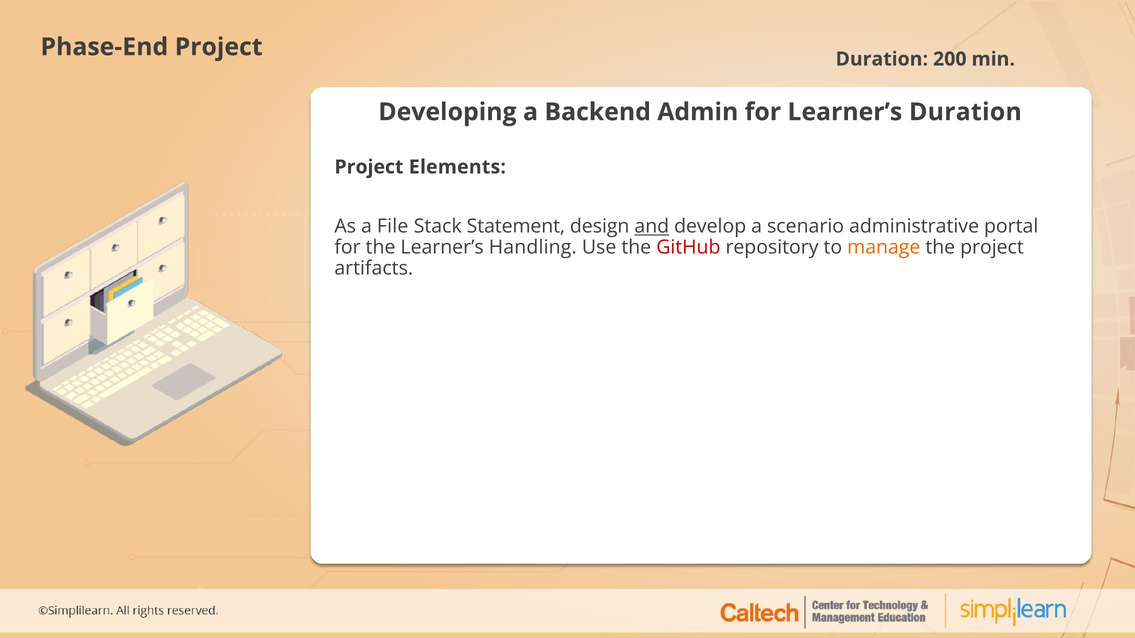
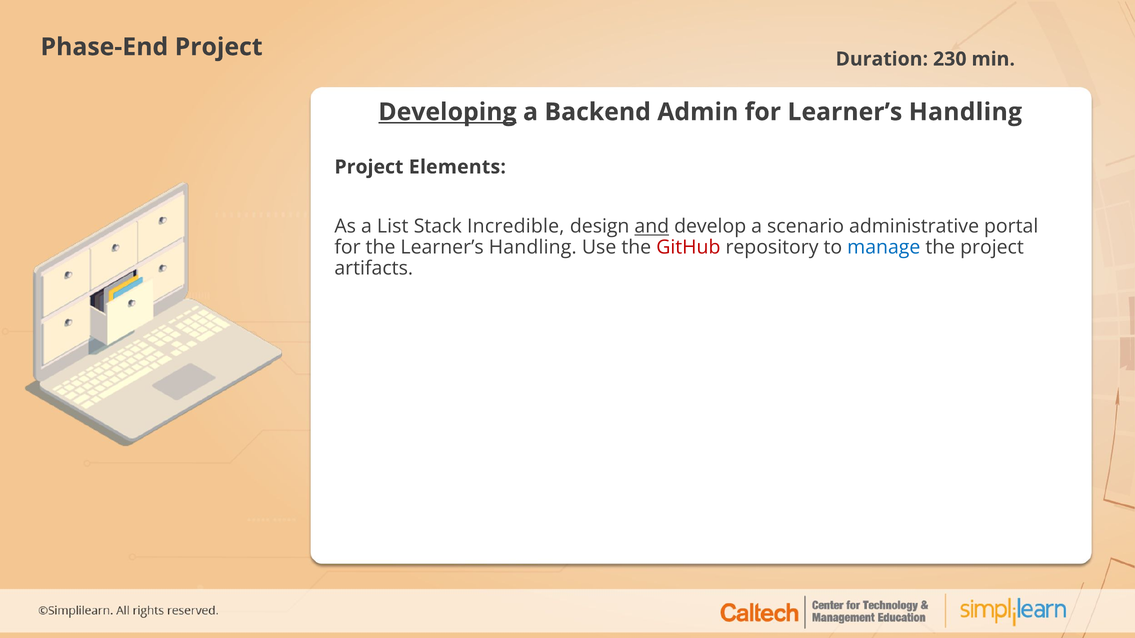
200: 200 -> 230 (950, 59)
Developing underline: none -> present (447, 112)
for Learner’s Duration: Duration -> Handling (965, 112)
File: File -> List (393, 227)
Statement: Statement -> Incredible (516, 227)
manage colour: orange -> blue (884, 248)
